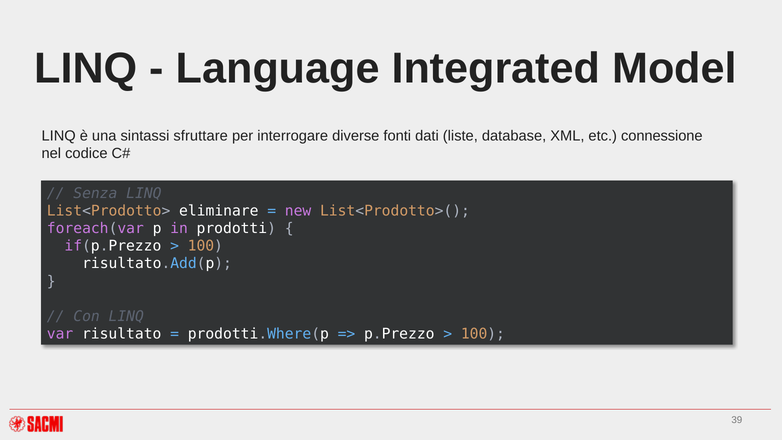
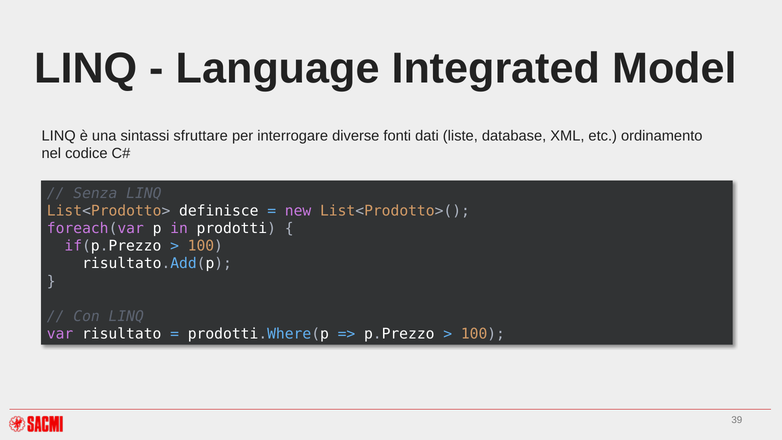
connessione: connessione -> ordinamento (662, 136)
eliminare: eliminare -> definisce (219, 211)
